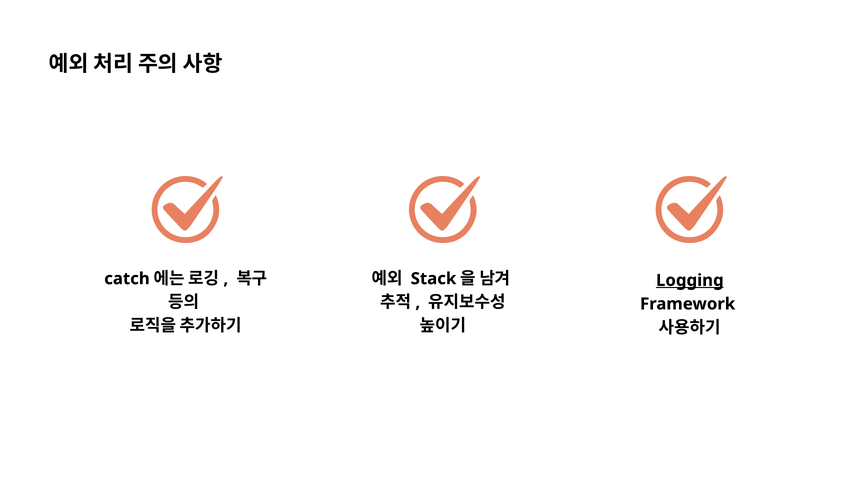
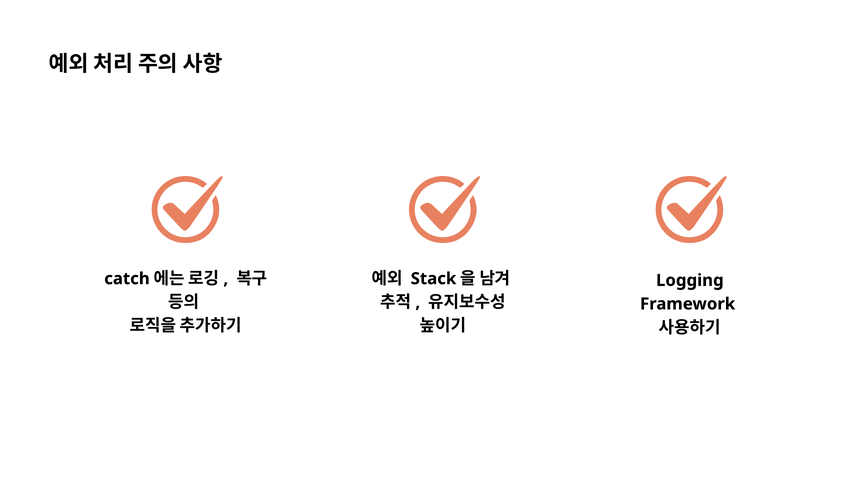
Logging underline: present -> none (690, 280)
